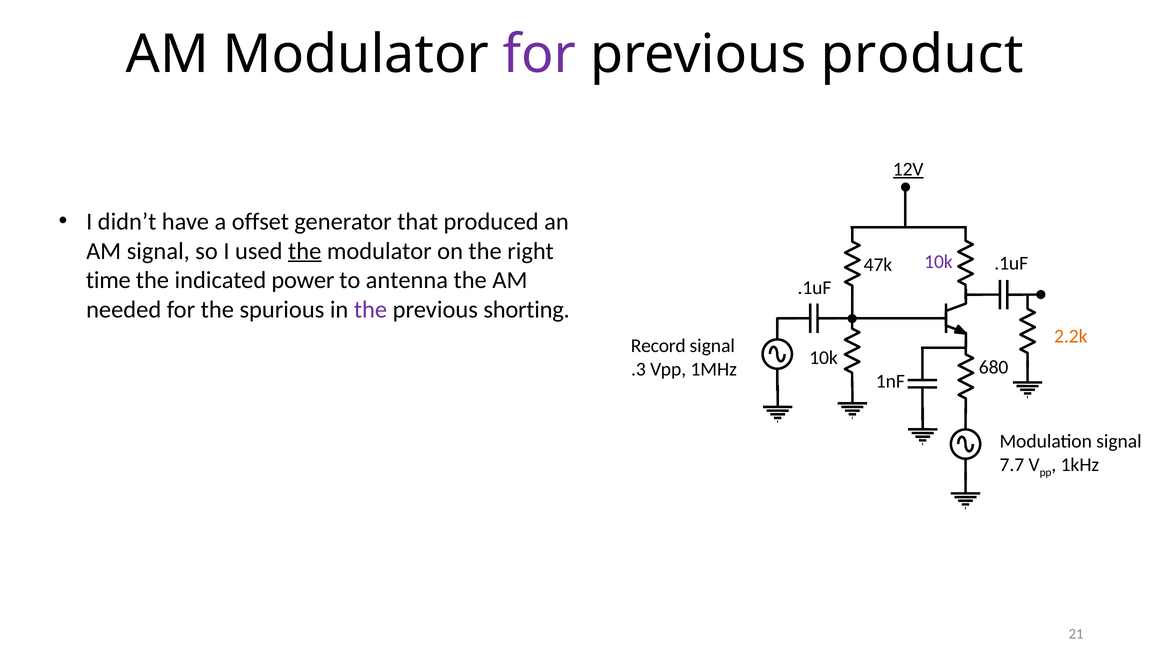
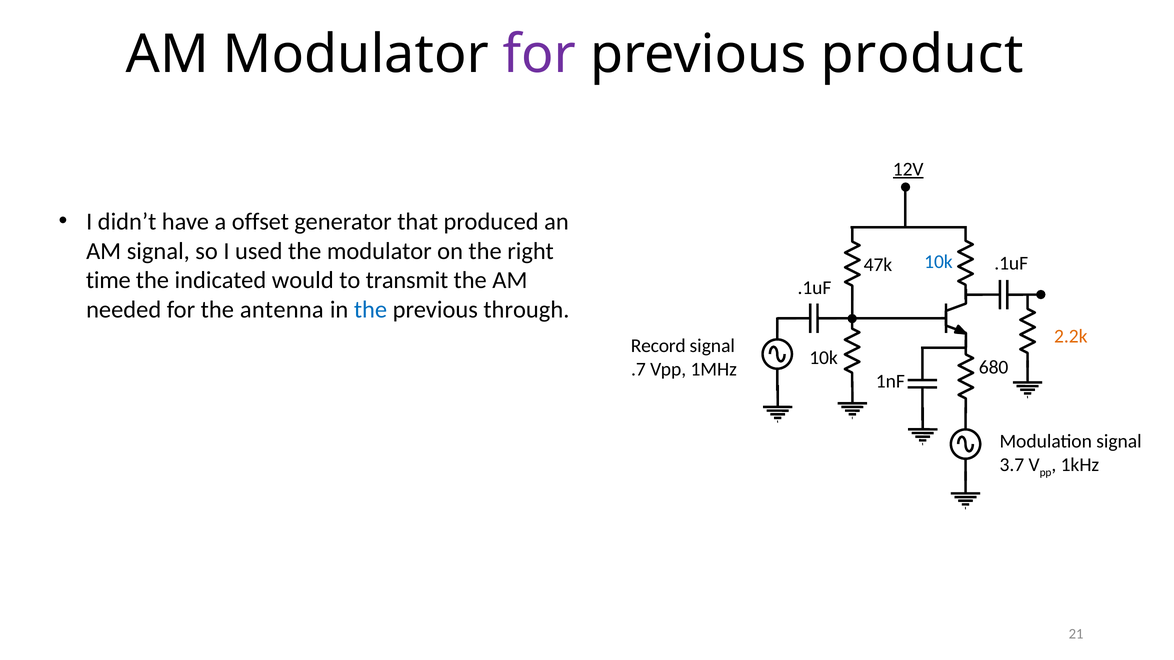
the underline: present -> none (305, 251)
10k colour: purple -> blue (938, 262)
power: power -> would (303, 280)
antenna: antenna -> transmit (407, 280)
spurious: spurious -> antenna (282, 310)
the colour: purple -> blue (370, 310)
shorting: shorting -> through (526, 310)
.3: .3 -> .7 (638, 369)
7.7: 7.7 -> 3.7 (1012, 465)
